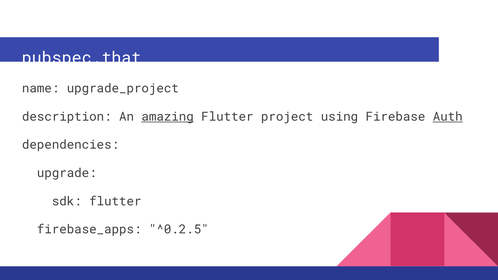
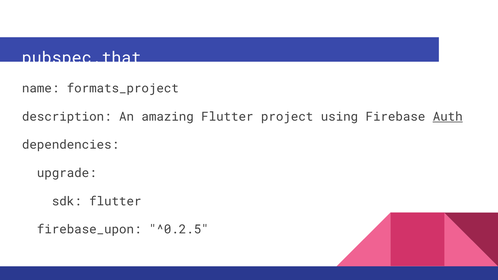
upgrade_project: upgrade_project -> formats_project (123, 88)
amazing underline: present -> none (168, 117)
firebase_apps: firebase_apps -> firebase_upon (89, 230)
